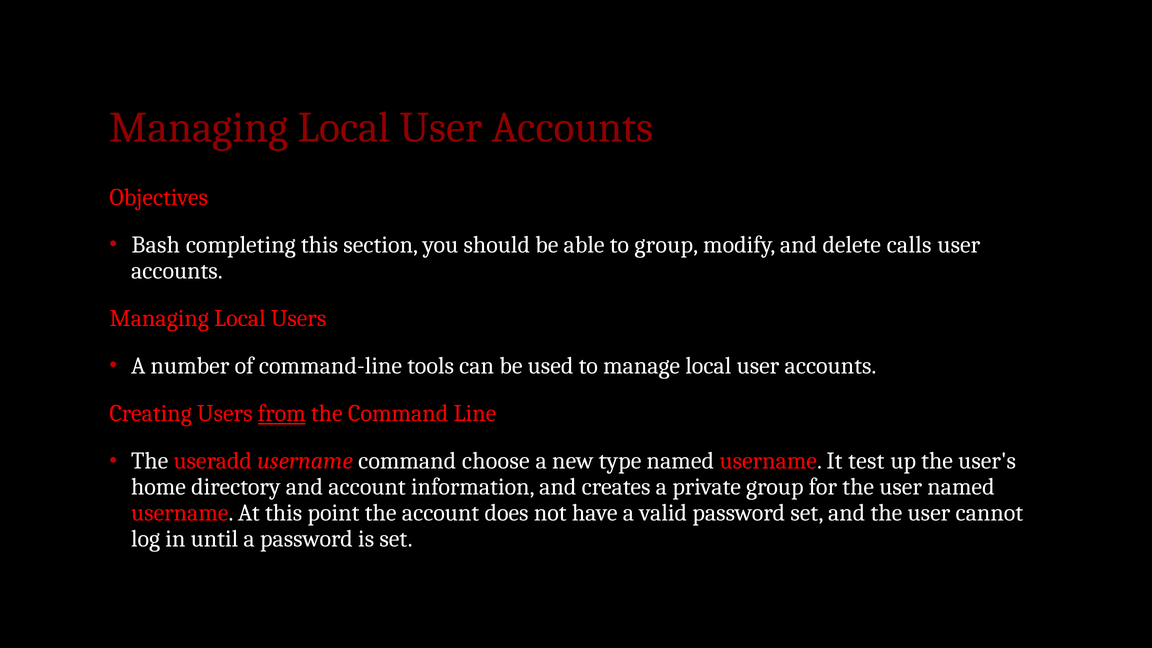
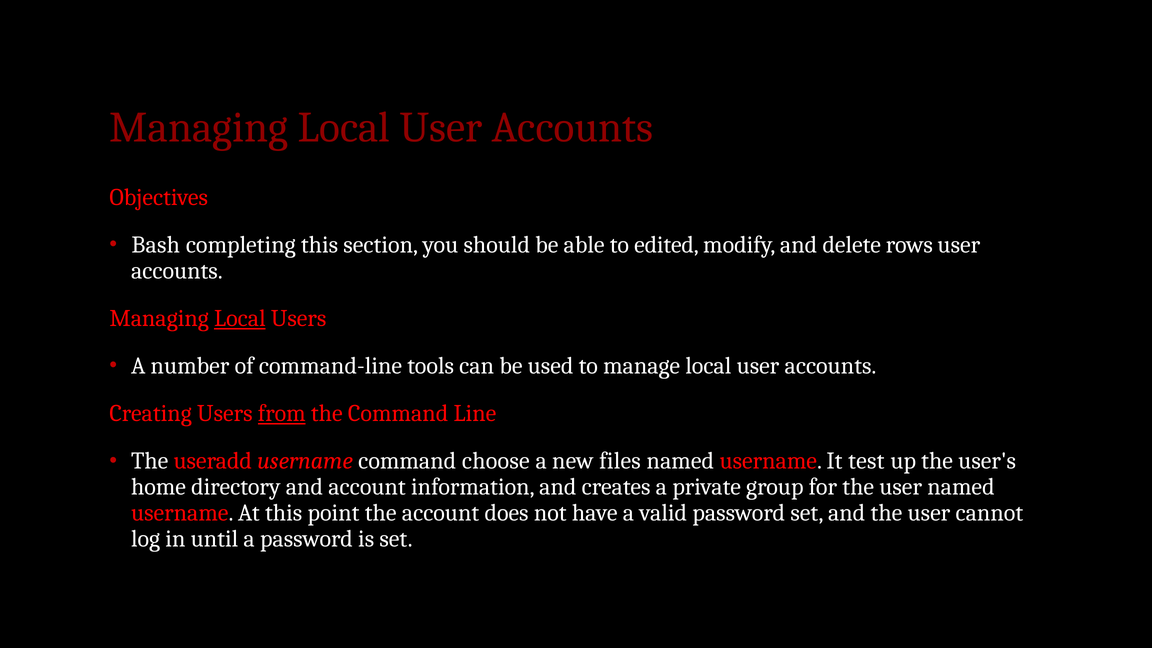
to group: group -> edited (666, 245)
calls: calls -> rows (909, 245)
Local underline: none -> present (240, 318)
type: type -> files (620, 461)
